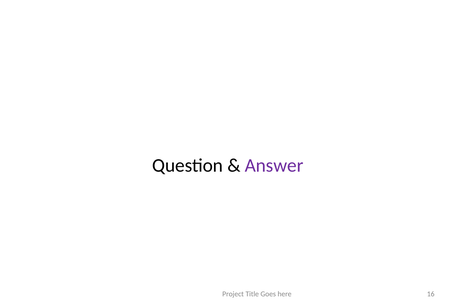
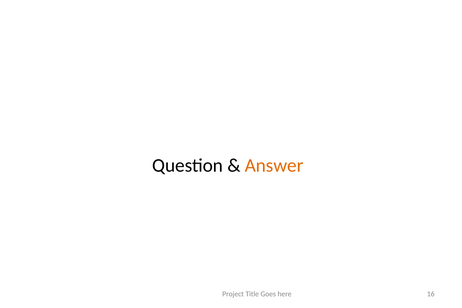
Answer colour: purple -> orange (274, 166)
